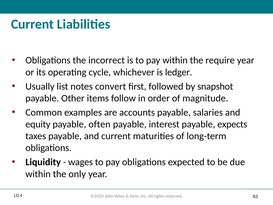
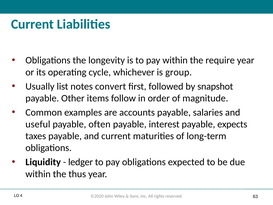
incorrect: incorrect -> longevity (107, 60)
ledger: ledger -> group (179, 72)
equity: equity -> useful (38, 124)
wages: wages -> ledger (81, 162)
only: only -> thus (77, 174)
